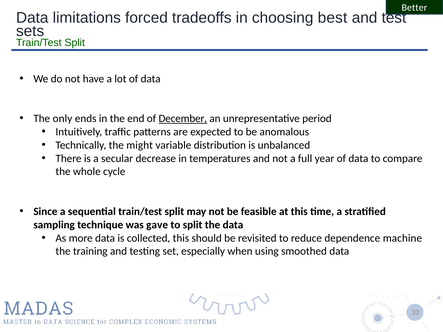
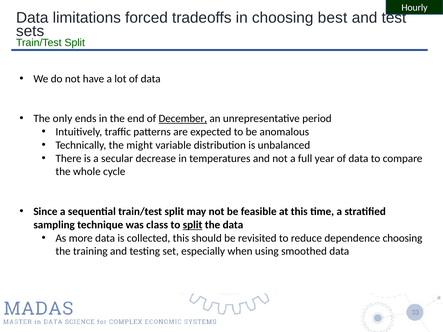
Better: Better -> Hourly (414, 8)
gave: gave -> class (157, 225)
split underline: none -> present (193, 225)
dependence machine: machine -> choosing (403, 238)
